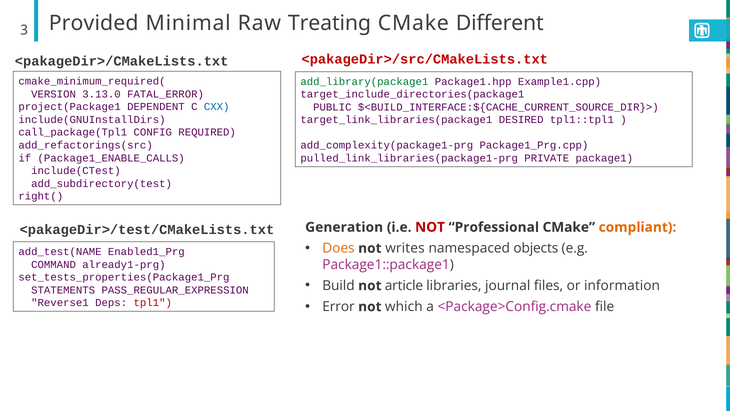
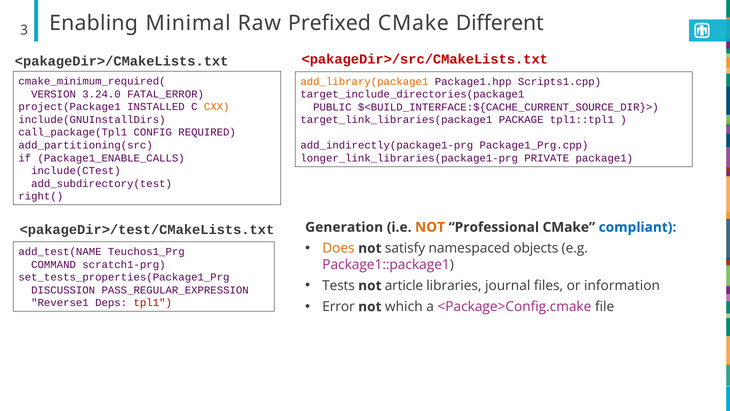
Provided: Provided -> Enabling (94, 23)
Treating: Treating -> Prefixed (329, 23)
add_library(package1 colour: green -> orange (364, 81)
Example1.cpp: Example1.cpp -> Scripts1.cpp (560, 81)
3.13.0: 3.13.0 -> 3.24.0 (102, 94)
DEPENDENT: DEPENDENT -> INSTALLED (156, 107)
CXX colour: blue -> orange (217, 107)
DESIRED: DESIRED -> PACKAGE (521, 120)
add_refactorings(src: add_refactorings(src -> add_partitioning(src (86, 145)
add_complexity(package1-prg: add_complexity(package1-prg -> add_indirectly(package1-prg (387, 145)
pulled_link_libraries(package1-prg: pulled_link_libraries(package1-prg -> longer_link_libraries(package1-prg (409, 158)
NOT colour: red -> orange (430, 227)
compliant colour: orange -> blue (637, 227)
writes: writes -> satisfy (405, 248)
Enabled1_Prg: Enabled1_Prg -> Teuchos1_Prg (146, 252)
already1-prg: already1-prg -> scratch1-prg (124, 264)
Build: Build -> Tests (339, 285)
STATEMENTS: STATEMENTS -> DISCUSSION (63, 290)
